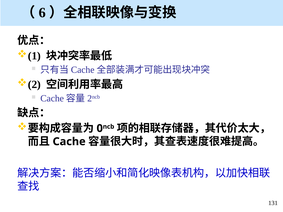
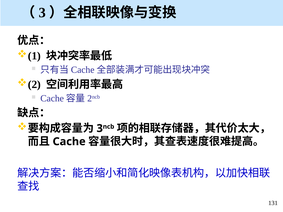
6: 6 -> 3 (42, 13)
0: 0 -> 3 (100, 129)
